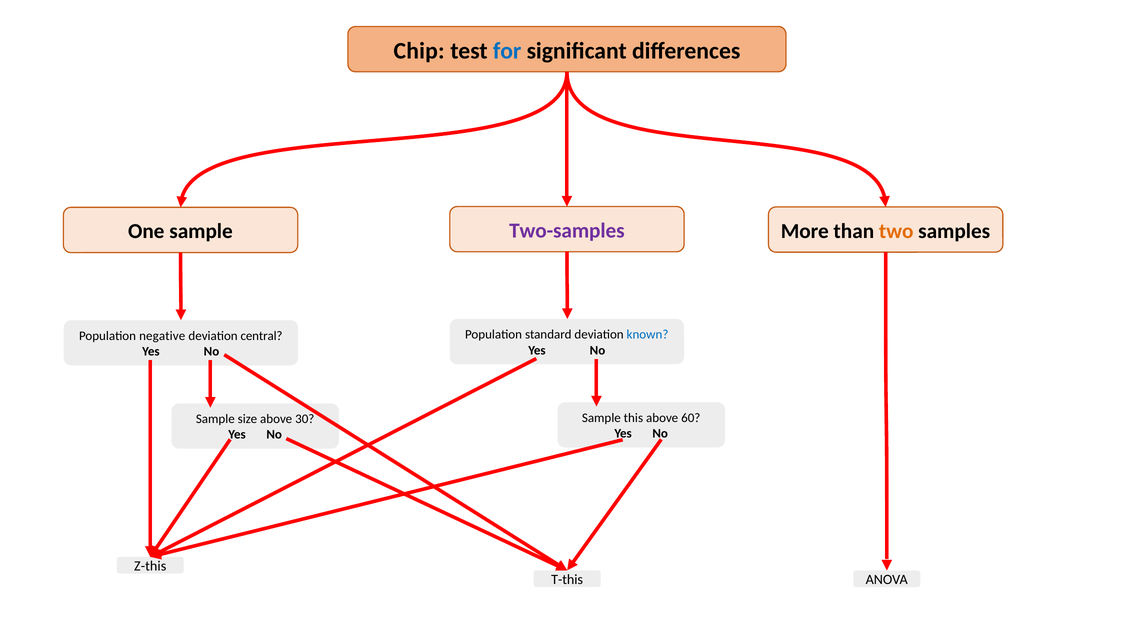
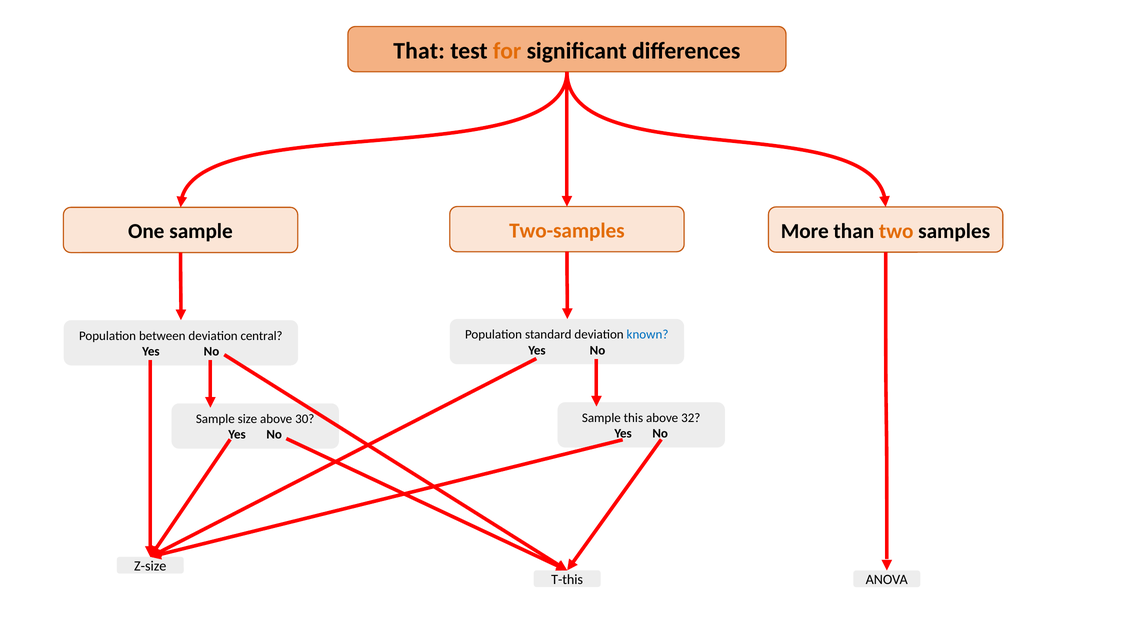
Chip: Chip -> That (419, 51)
for colour: blue -> orange (507, 51)
Two-samples colour: purple -> orange (567, 231)
negative: negative -> between (162, 336)
60: 60 -> 32 (691, 418)
Z-this: Z-this -> Z-size (150, 566)
